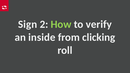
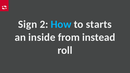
How colour: light green -> light blue (61, 24)
verify: verify -> starts (99, 24)
clicking: clicking -> instead (99, 37)
